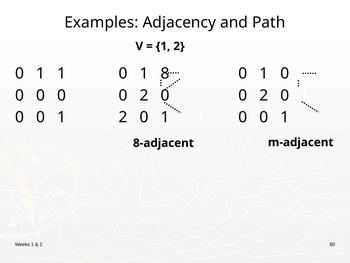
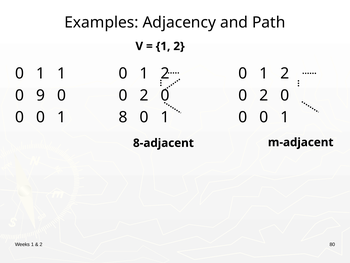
1 0 1 8: 8 -> 2 (165, 73)
0: 0 -> 2 (285, 73)
0: 0 -> 9 (40, 95)
0 1 2: 2 -> 8 (123, 117)
